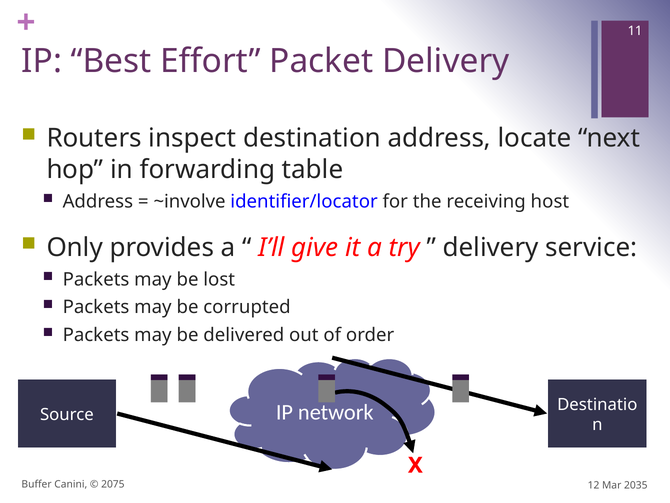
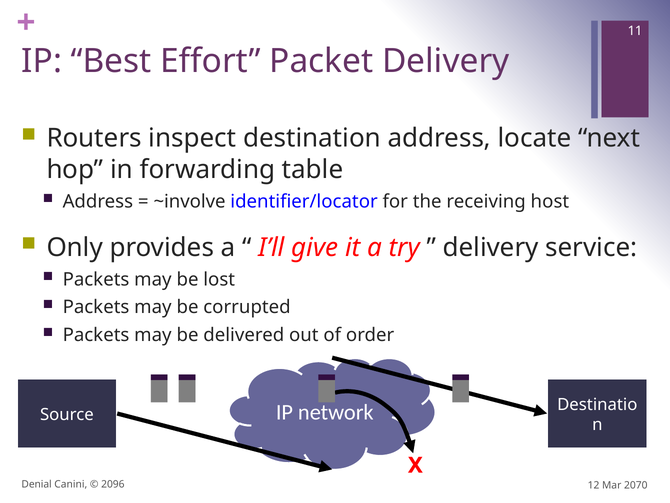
Buffer: Buffer -> Denial (37, 484)
2075: 2075 -> 2096 (113, 484)
2035: 2035 -> 2070 (636, 485)
